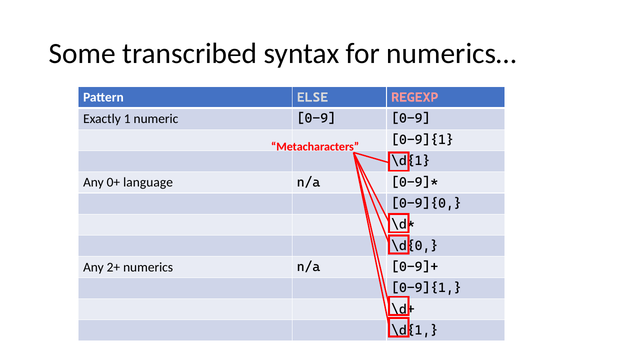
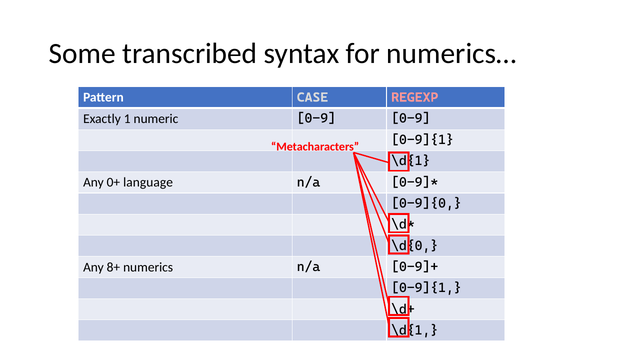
ELSE: ELSE -> CASE (312, 97)
2+: 2+ -> 8+ (113, 267)
